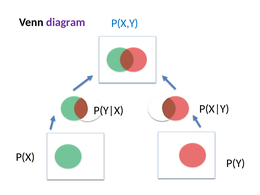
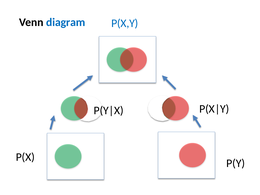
diagram colour: purple -> blue (66, 22)
